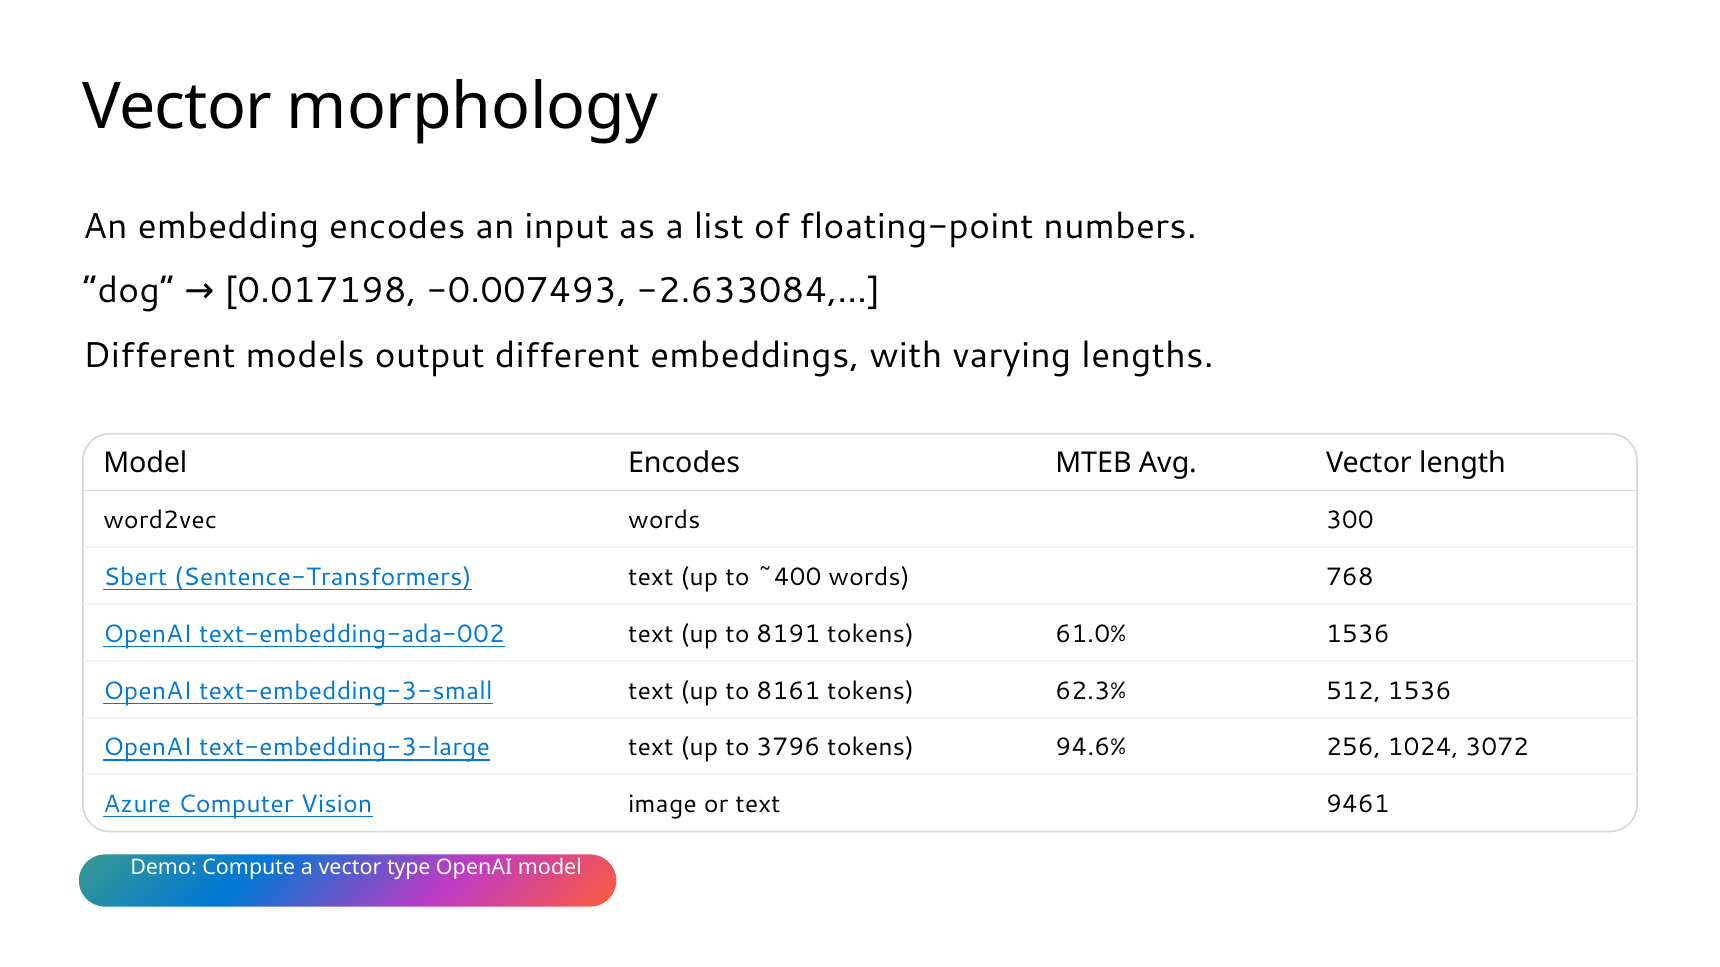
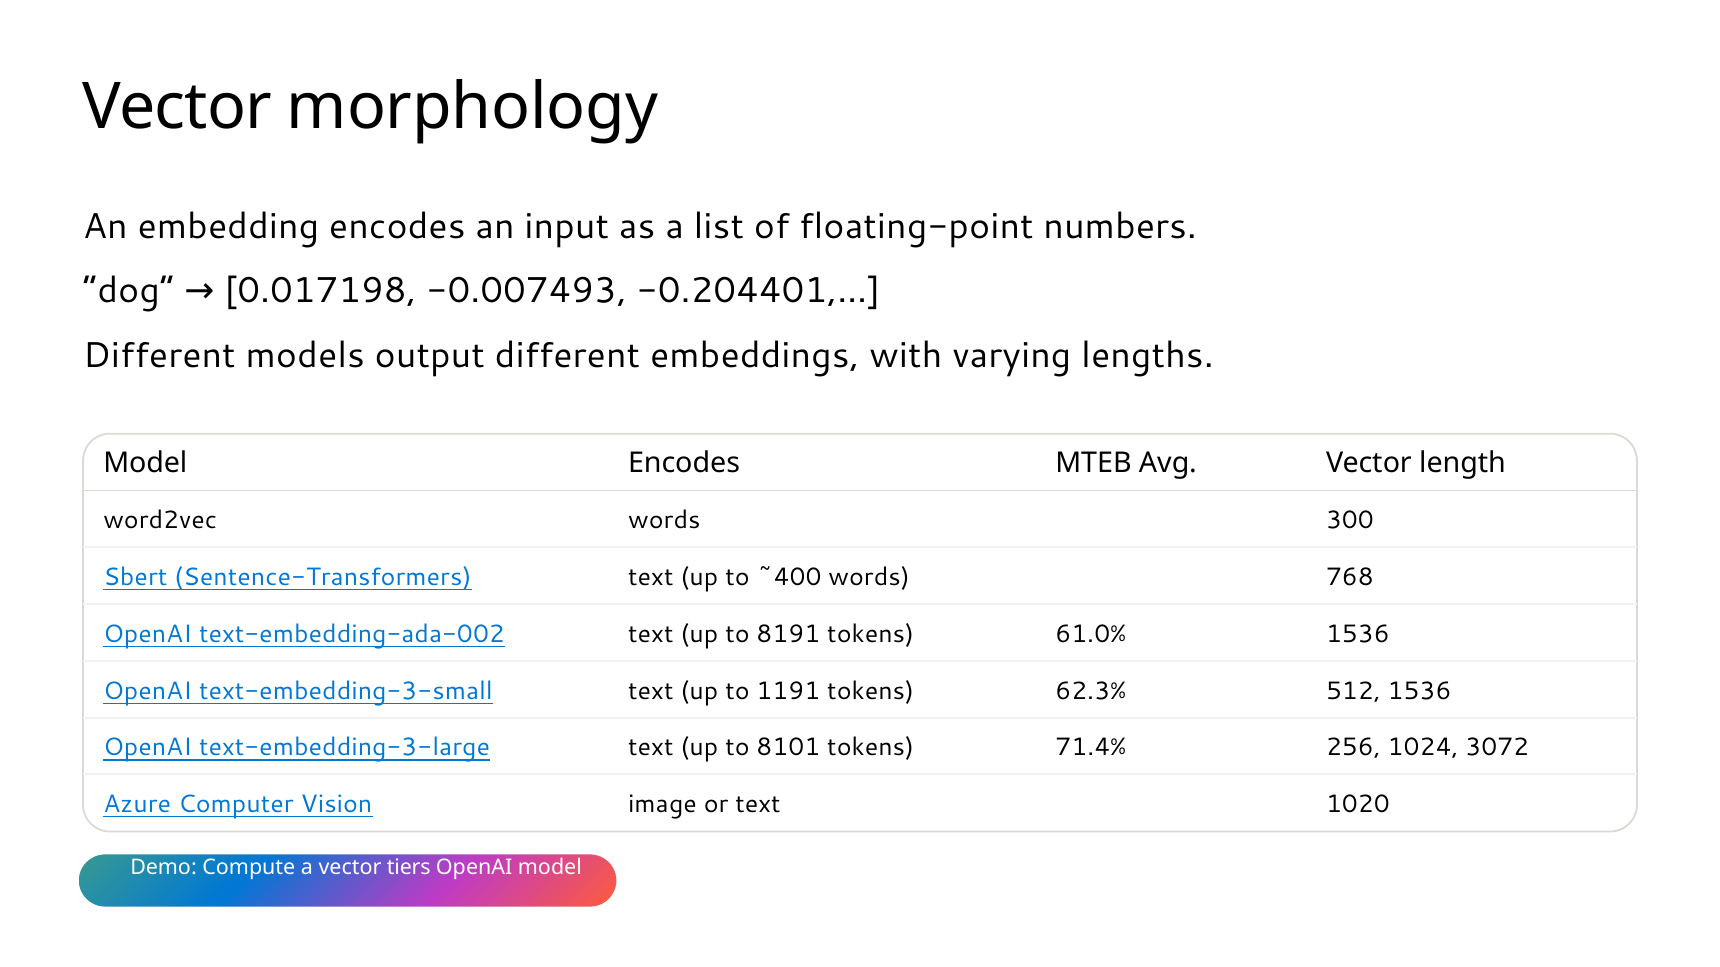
-2.633084,…: -2.633084,… -> -0.204401,… (759, 291)
8161: 8161 -> 1191 (788, 691)
3796: 3796 -> 8101 (788, 748)
94.6%: 94.6% -> 71.4% (1091, 748)
9461: 9461 -> 1020 (1358, 805)
type: type -> tiers (409, 868)
